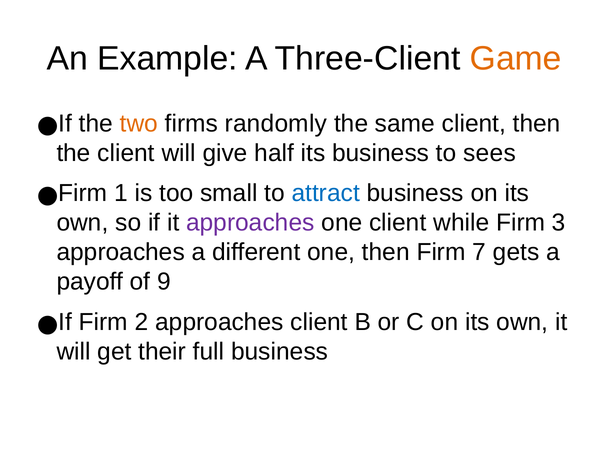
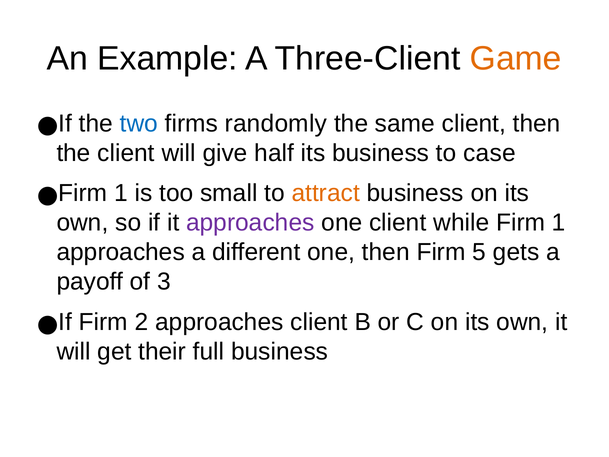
two colour: orange -> blue (139, 123)
sees: sees -> case (490, 153)
attract colour: blue -> orange (326, 193)
while Firm 3: 3 -> 1 (559, 223)
7: 7 -> 5 (479, 252)
9: 9 -> 3 (164, 282)
